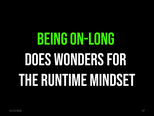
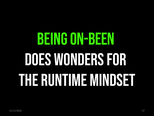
ON-LONG: ON-LONG -> ON-BEEN (92, 39)
